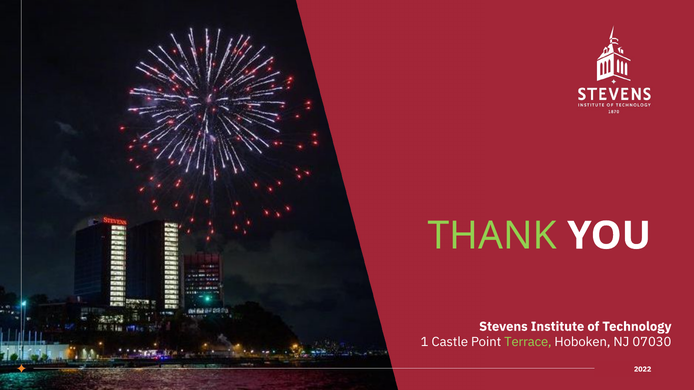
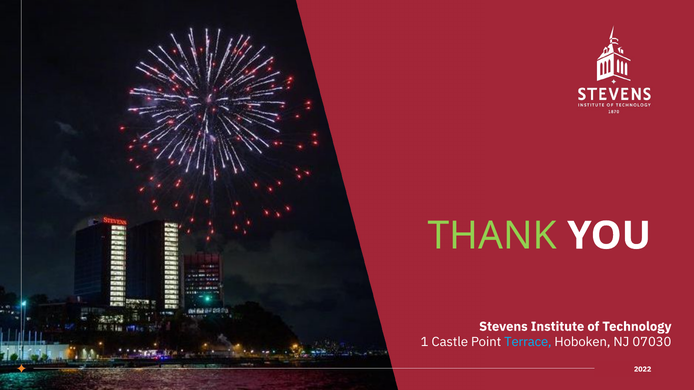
Terrace colour: light green -> light blue (528, 342)
